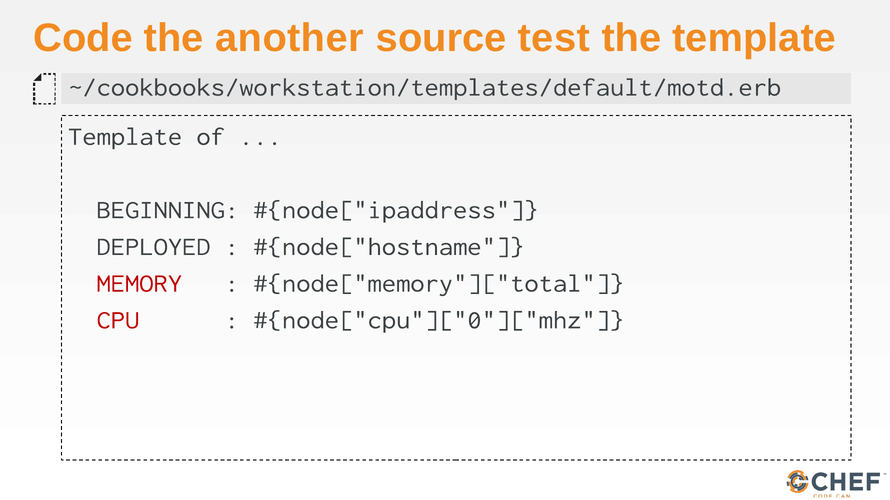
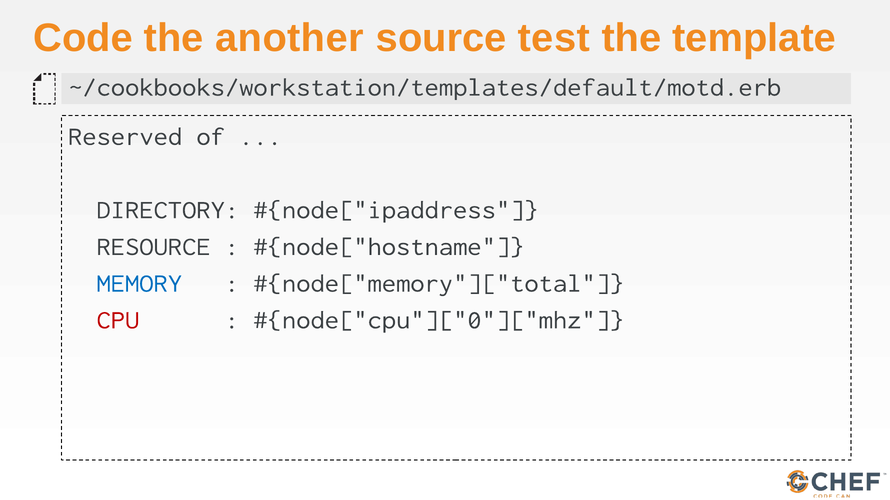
Template: Template -> Reserved (125, 136)
BEGINNING: BEGINNING -> DIRECTORY (168, 210)
DEPLOYED: DEPLOYED -> RESOURCE (154, 247)
MEMORY colour: red -> blue (139, 283)
